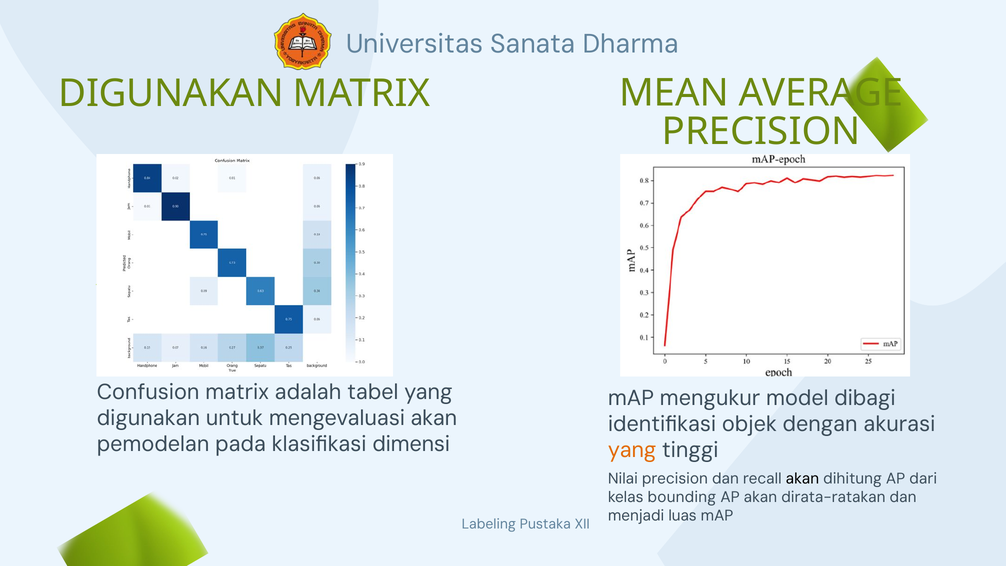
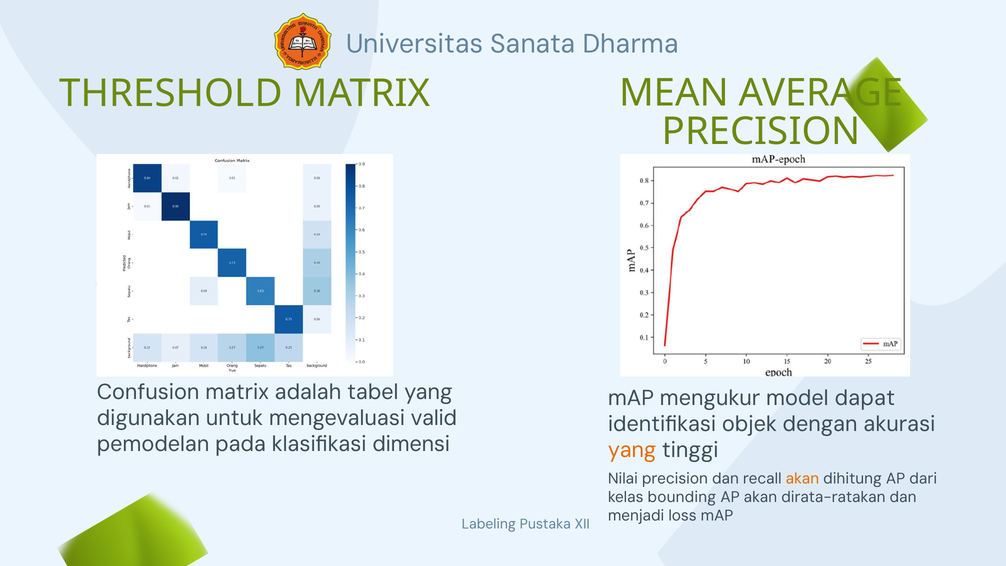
DIGUNAKAN: DIGUNAKAN -> THRESHOLD (171, 94)
dibagi: dibagi -> dapat (865, 398)
mengevaluasi akan: akan -> valid (434, 418)
akan colour: black -> orange (802, 479)
luas: luas -> loss (682, 515)
